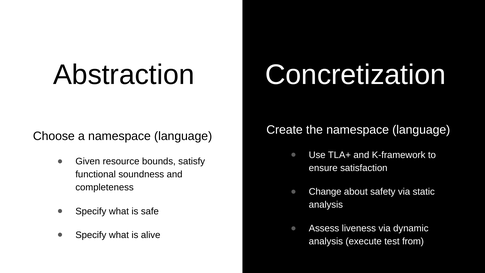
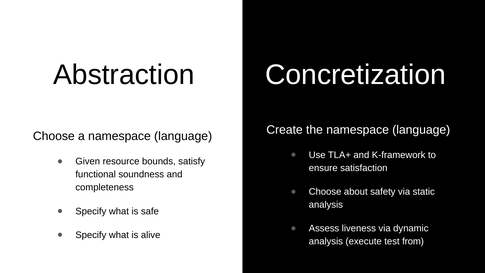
Change: Change -> Choose (325, 192)
